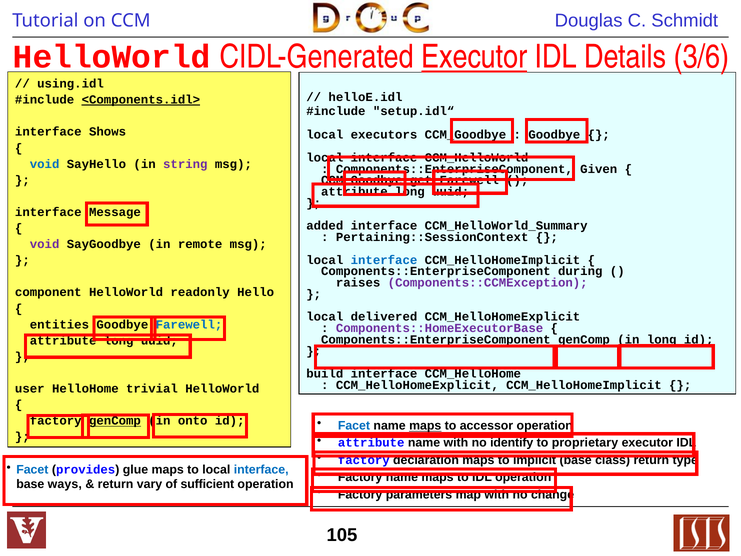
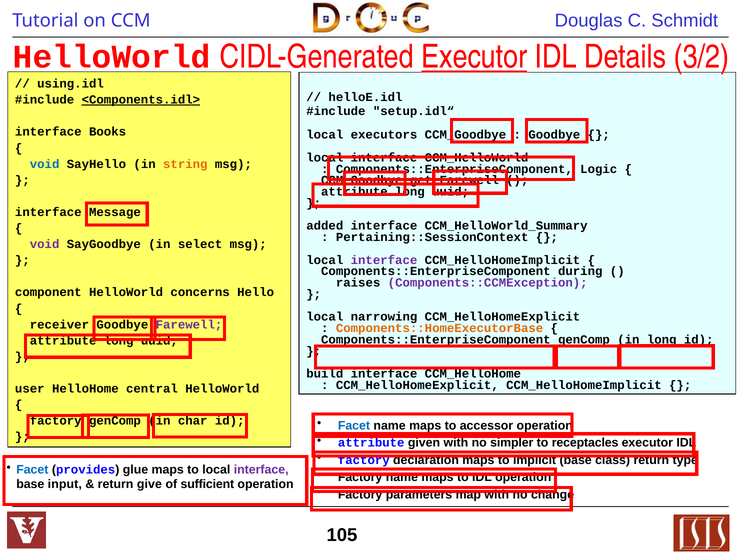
3/6: 3/6 -> 3/2 (701, 57)
Shows: Shows -> Books (108, 132)
string colour: purple -> orange (185, 164)
Given: Given -> Logic (599, 169)
remote: remote -> select (200, 244)
interface colour: blue -> purple (384, 260)
readonly: readonly -> concerns (200, 292)
delivered: delivered -> narrowing (384, 317)
entities: entities -> receiver (59, 324)
Farewell colour: blue -> purple (189, 324)
Components::HomeExecutorBase colour: purple -> orange (440, 328)
trivial: trivial -> central (152, 389)
genComp underline: present -> none (115, 421)
onto: onto -> char (193, 421)
maps underline: present -> none (425, 426)
attribute name: name -> given (424, 443)
identify: identify -> simpler (512, 443)
proprietary: proprietary -> receptacles (585, 443)
interface colour: blue -> purple (261, 469)
ways: ways -> input (65, 484)
vary: vary -> give (149, 484)
